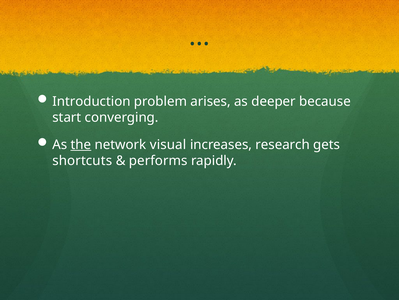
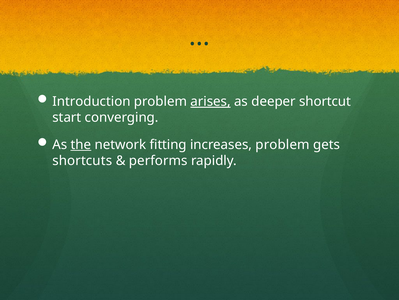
arises underline: none -> present (211, 101)
because: because -> shortcut (325, 101)
visual: visual -> fitting (168, 144)
increases research: research -> problem (283, 144)
